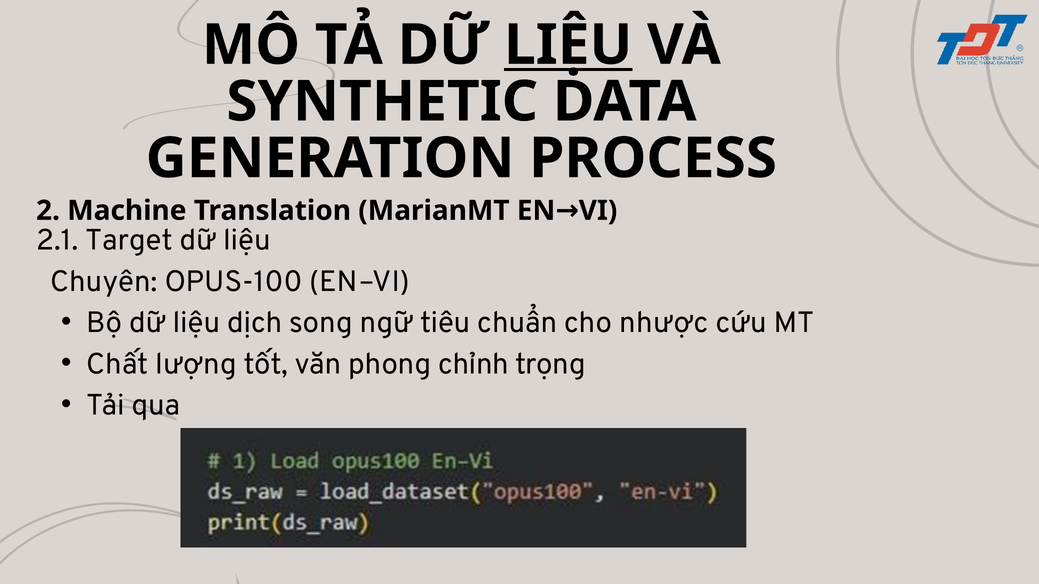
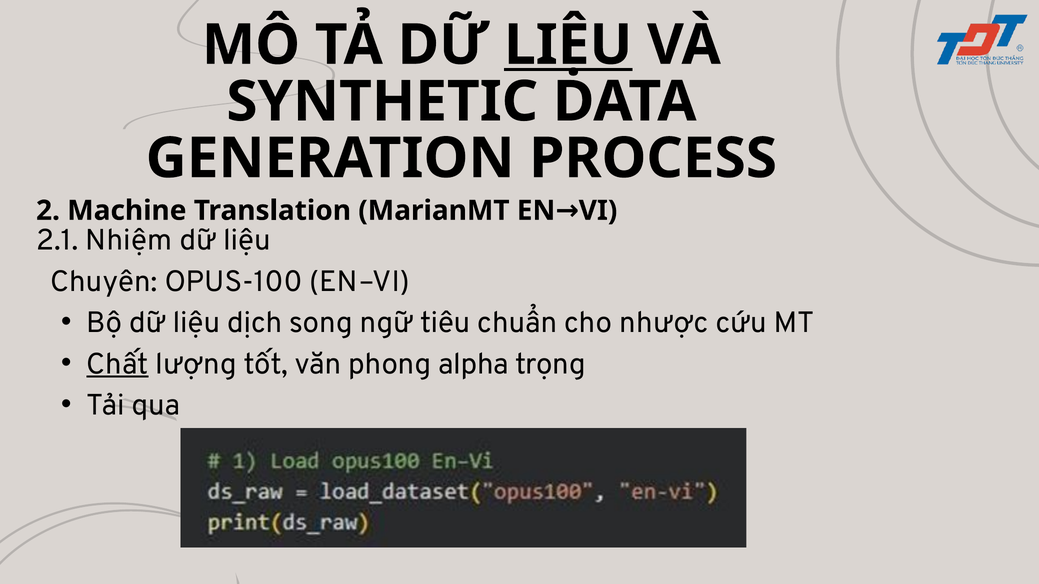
Target: Target -> Nhiệm (129, 240)
Chất underline: none -> present (118, 364)
chỉnh: chỉnh -> alpha (474, 364)
